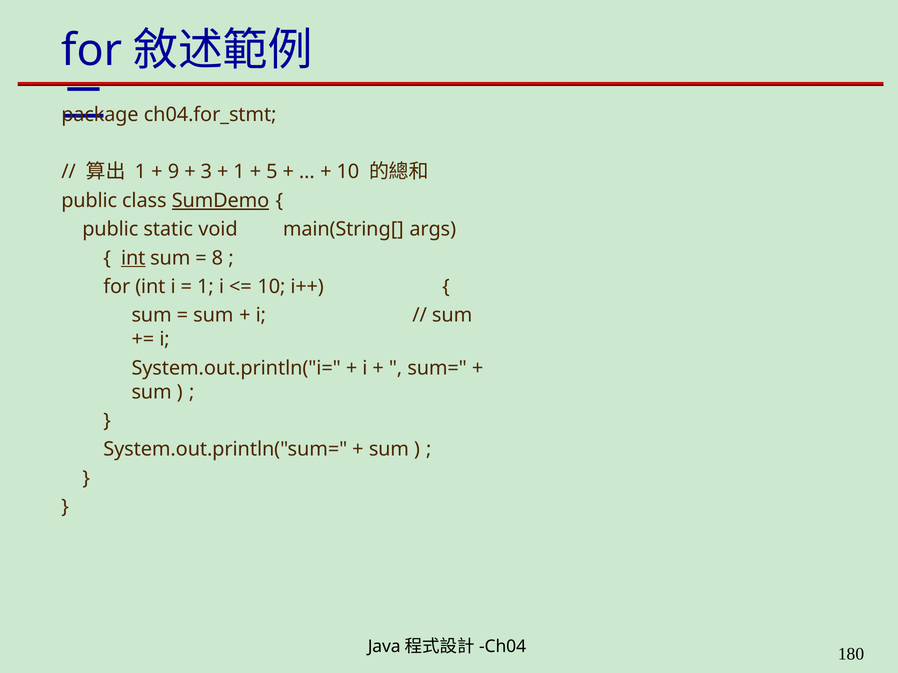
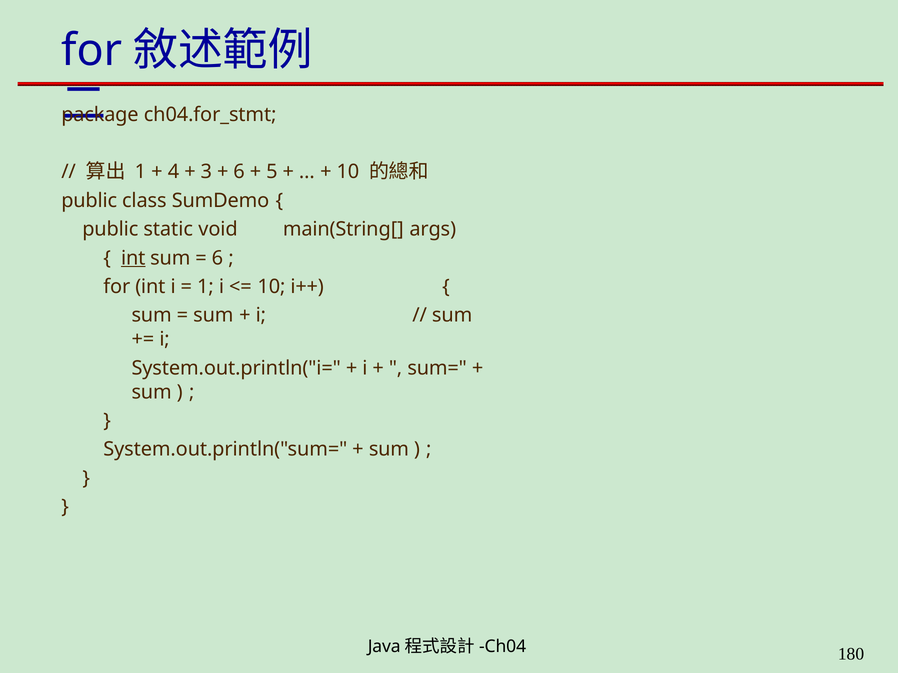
9: 9 -> 4 (173, 172)
1: 1 -> 6 (239, 172)
SumDemo underline: present -> none (221, 201)
8: 8 -> 6 (217, 258)
